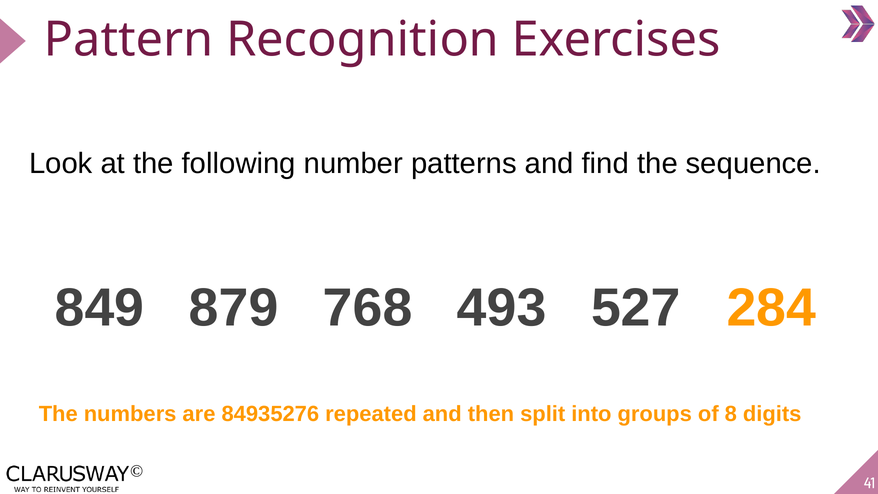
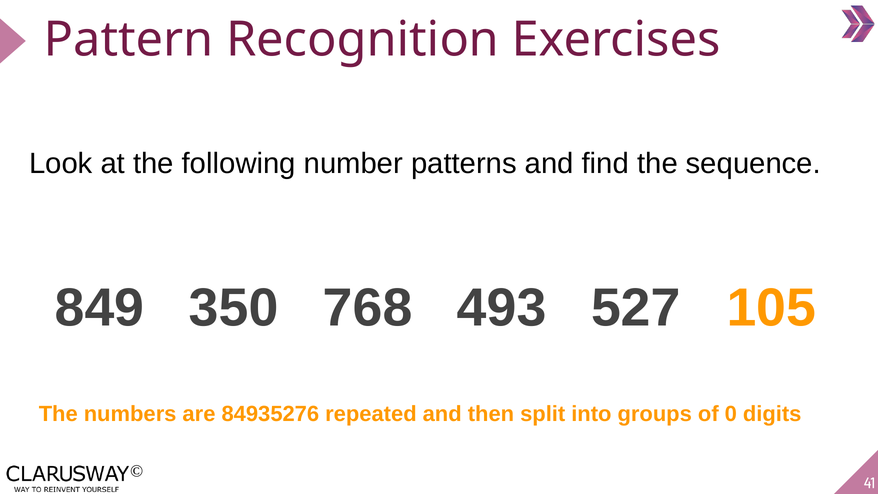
879: 879 -> 350 (234, 308)
284: 284 -> 105 (771, 308)
8: 8 -> 0 (731, 414)
